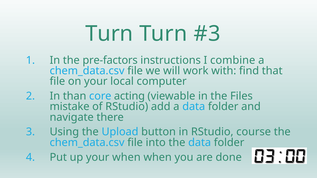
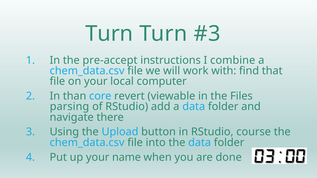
pre-factors: pre-factors -> pre-accept (110, 60)
acting: acting -> revert (129, 96)
mistake: mistake -> parsing (69, 107)
your when: when -> name (127, 157)
